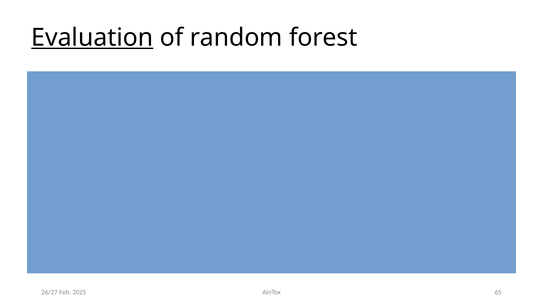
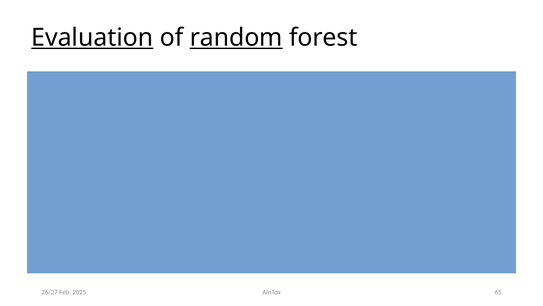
random underline: none -> present (236, 38)
